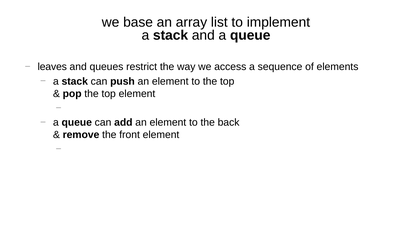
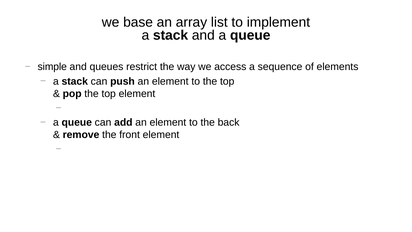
leaves: leaves -> simple (52, 67)
